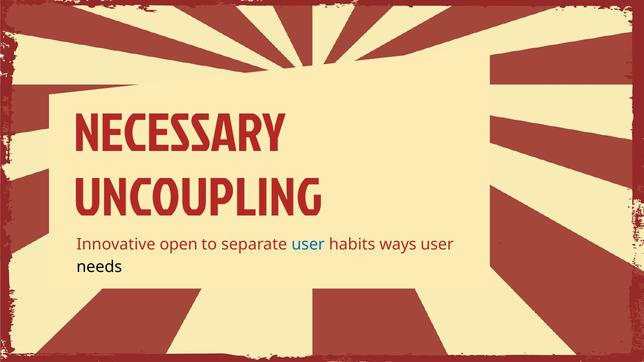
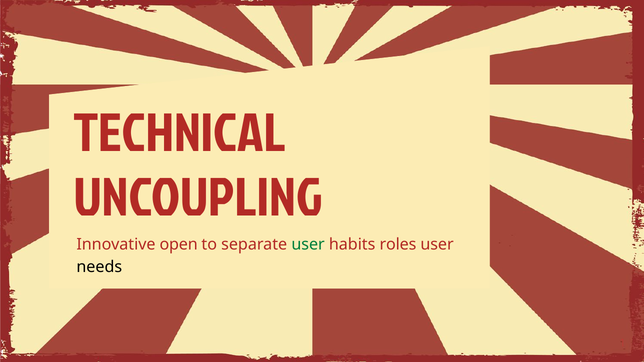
NECESSARY: NECESSARY -> TECHNICAL (180, 134)
user colour: blue -> green (308, 245)
ways: ways -> roles (398, 245)
